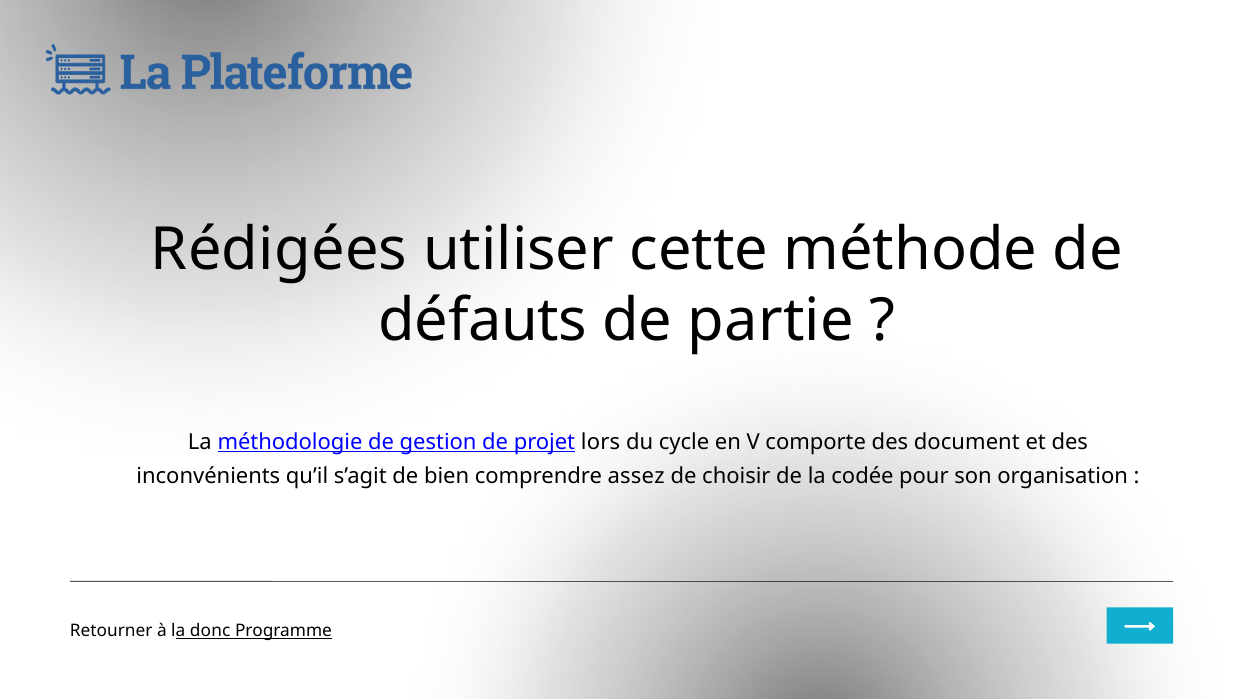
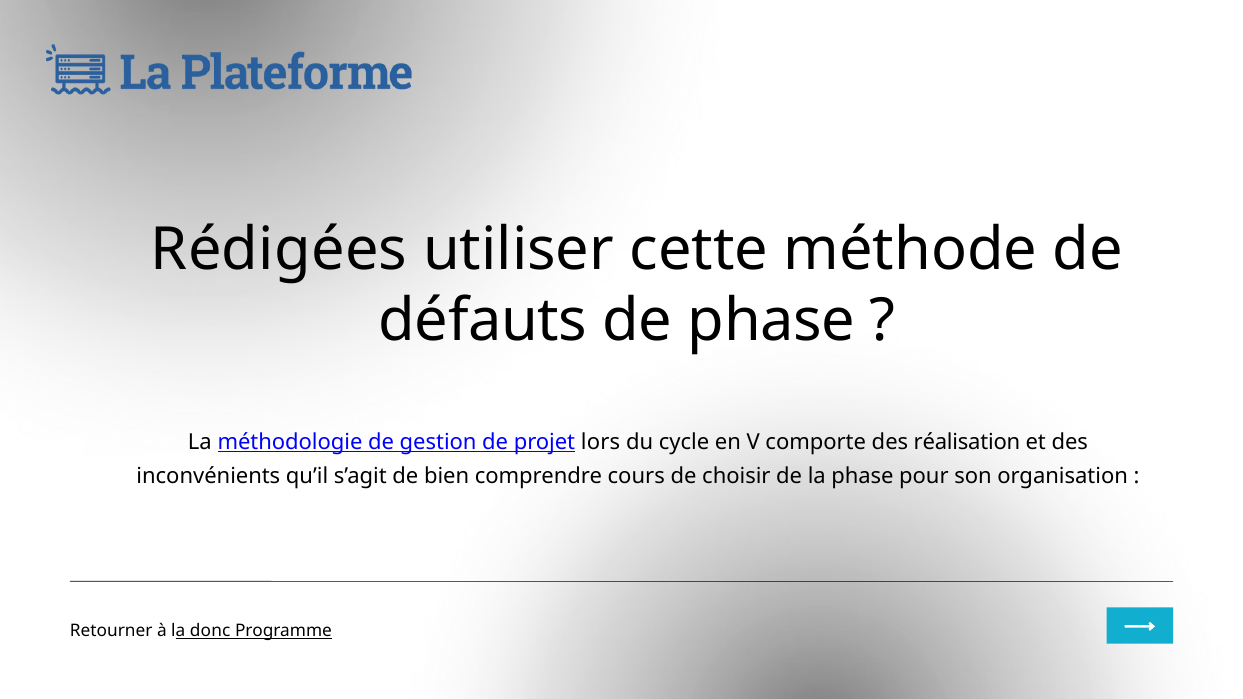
de partie: partie -> phase (771, 321)
document: document -> réalisation (967, 442)
assez: assez -> cours (636, 476)
la codée: codée -> phase (863, 476)
